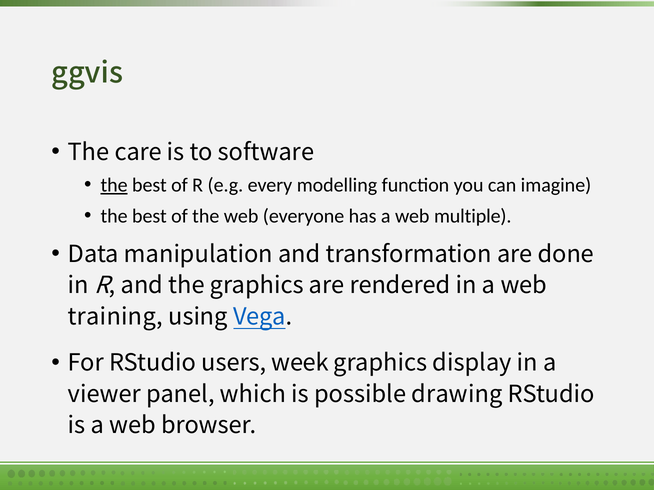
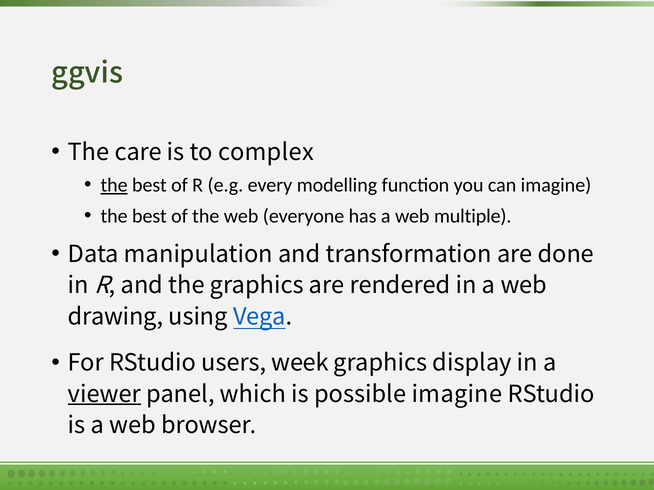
software: software -> complex (266, 152)
training: training -> drawing (115, 317)
viewer underline: none -> present (104, 395)
possible drawing: drawing -> imagine (457, 395)
